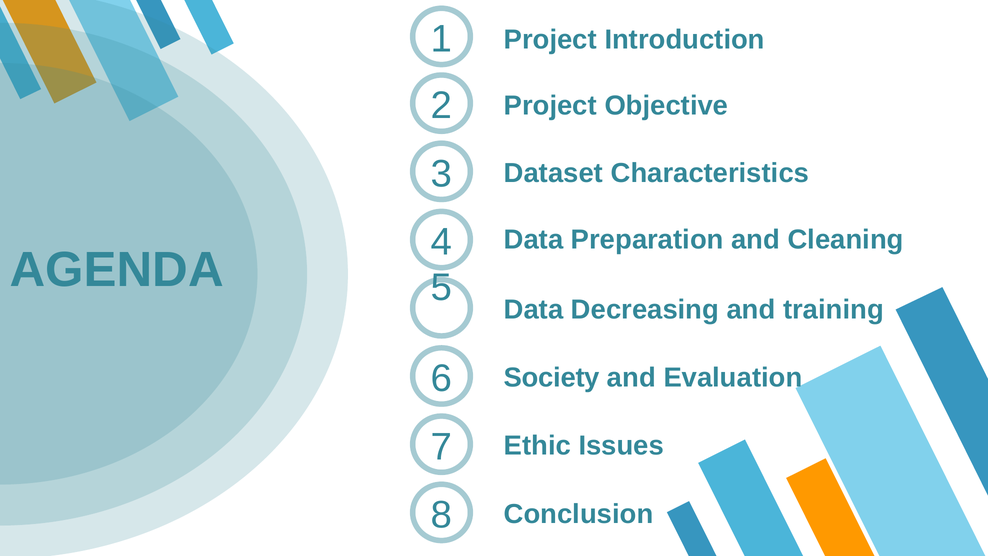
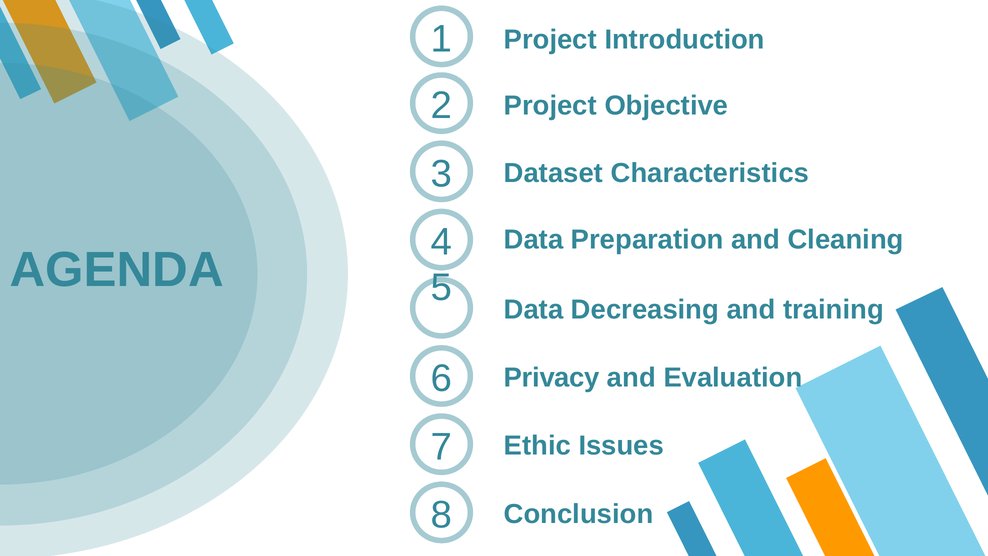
Society: Society -> Privacy (552, 378)
